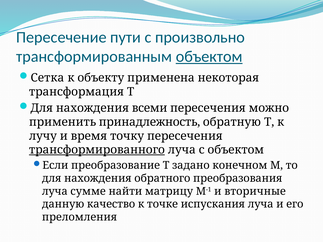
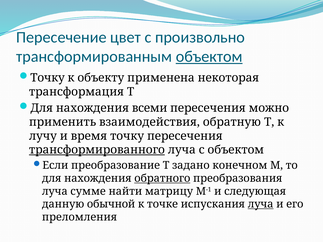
пути: пути -> цвет (126, 37)
Сетка: Сетка -> Точку (48, 78)
принадлежность: принадлежность -> взаимодействия (149, 122)
обратного underline: none -> present (162, 179)
вторичные: вторичные -> следующая (255, 191)
качество: качество -> обычной (111, 204)
луча underline: none -> present (261, 204)
